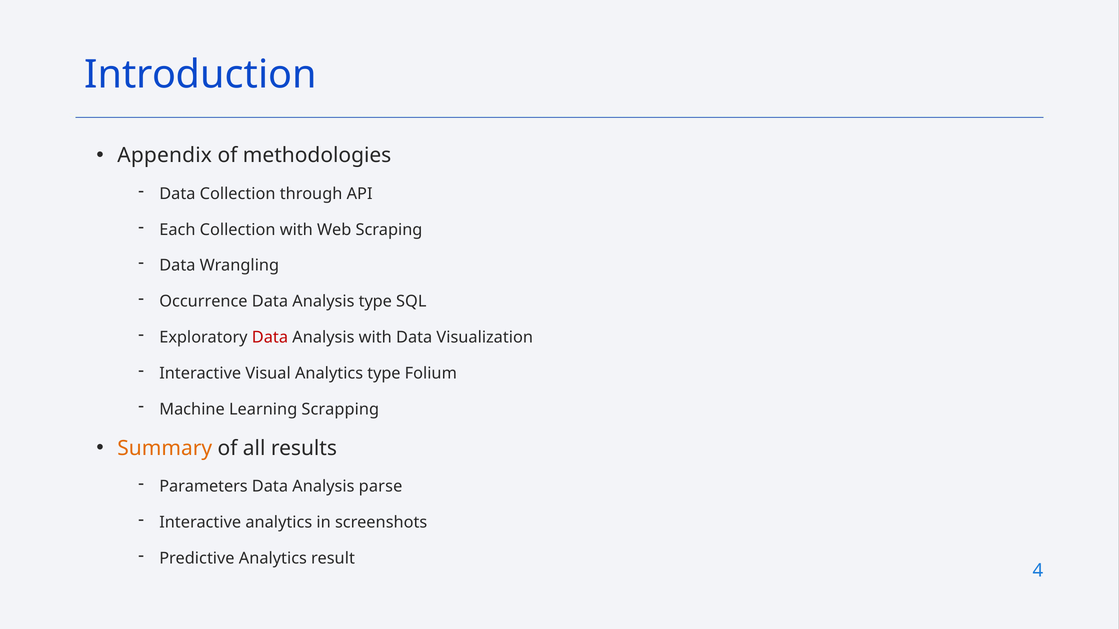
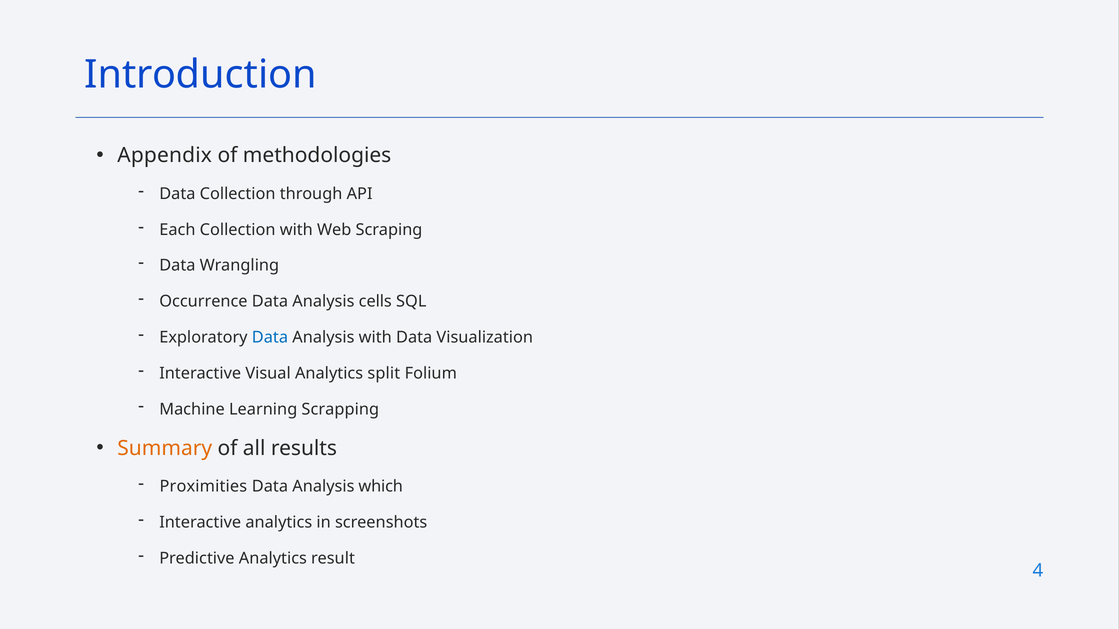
Analysis type: type -> cells (375, 302)
Data colour: red -> blue (270, 338)
Analytics type: type -> split (384, 374)
Parameters: Parameters -> Proximities (203, 487)
parse: parse -> which (381, 487)
